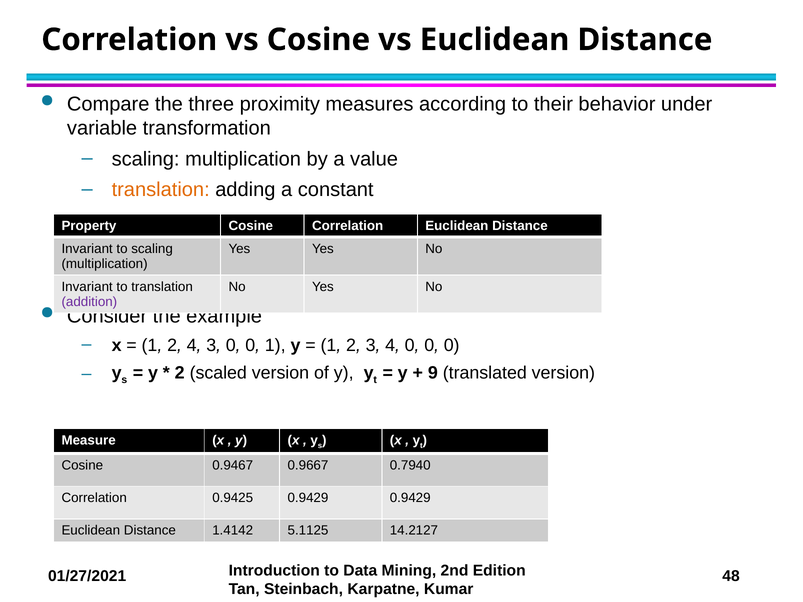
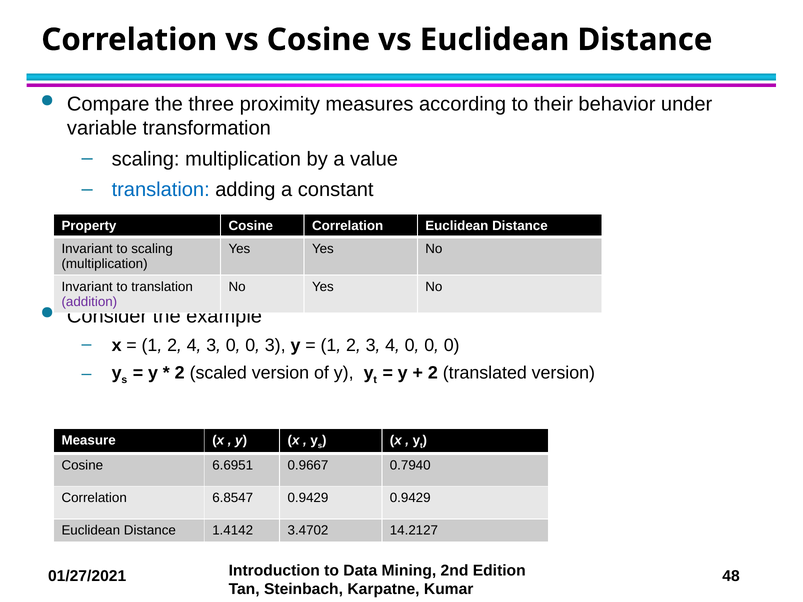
translation colour: orange -> blue (161, 190)
0 1: 1 -> 3 (275, 345)
9: 9 -> 2 (433, 373)
0.9467: 0.9467 -> 6.6951 (233, 466)
0.9425: 0.9425 -> 6.8547 (233, 498)
5.1125: 5.1125 -> 3.4702 (308, 531)
